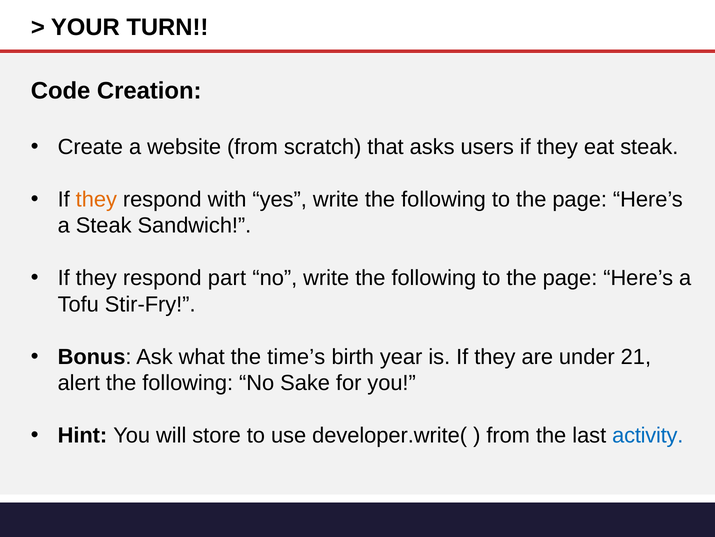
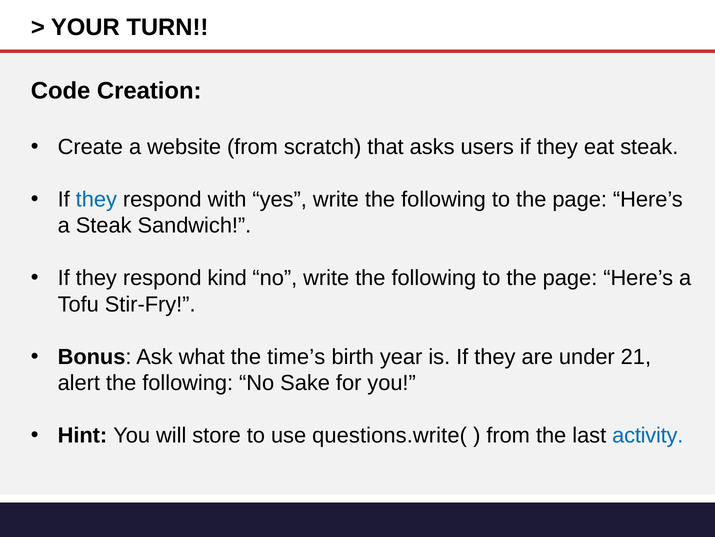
they colour: orange -> blue (96, 199)
part: part -> kind (227, 278)
developer.write(: developer.write( -> questions.write( (390, 435)
